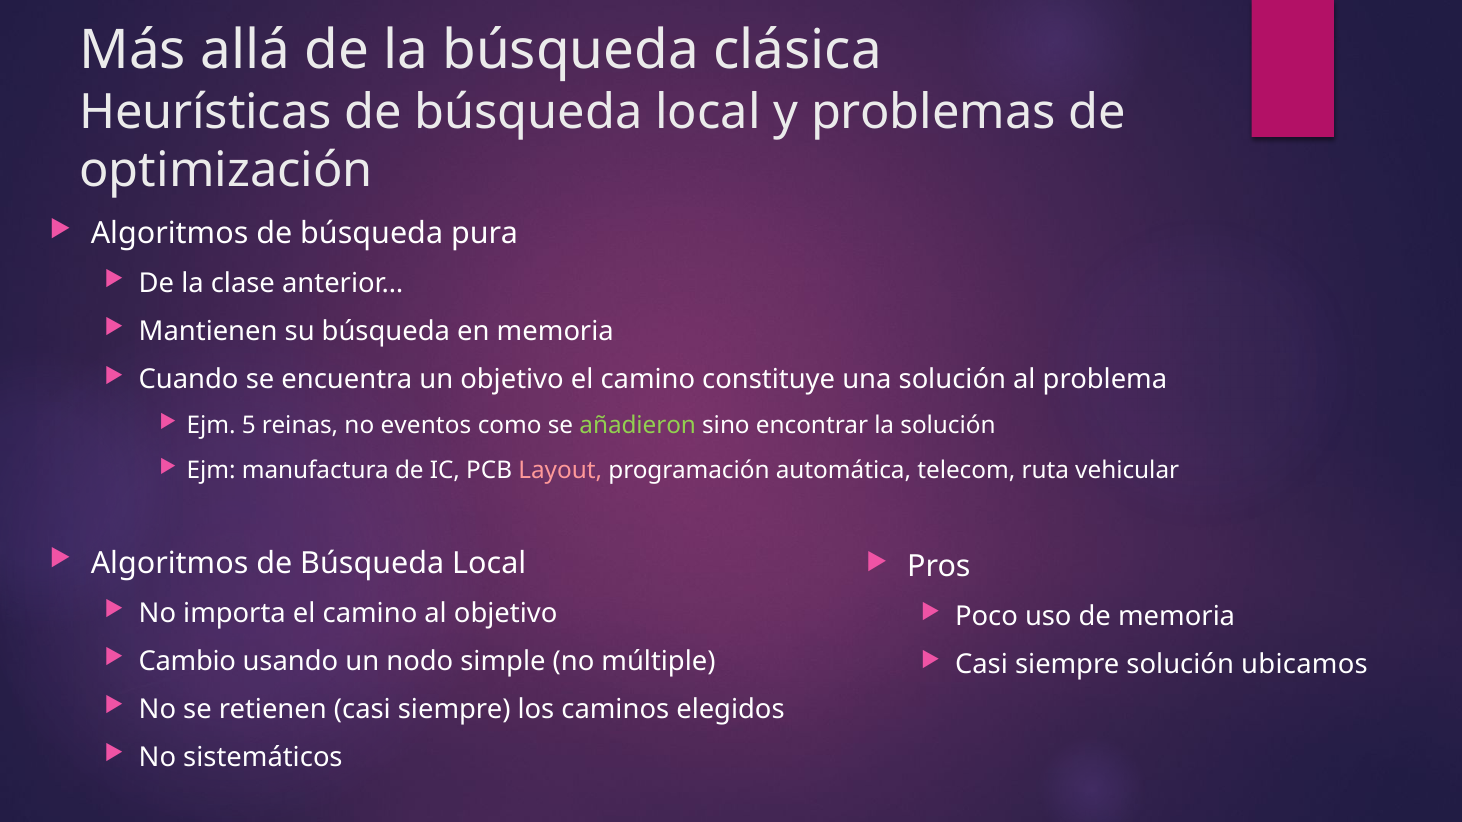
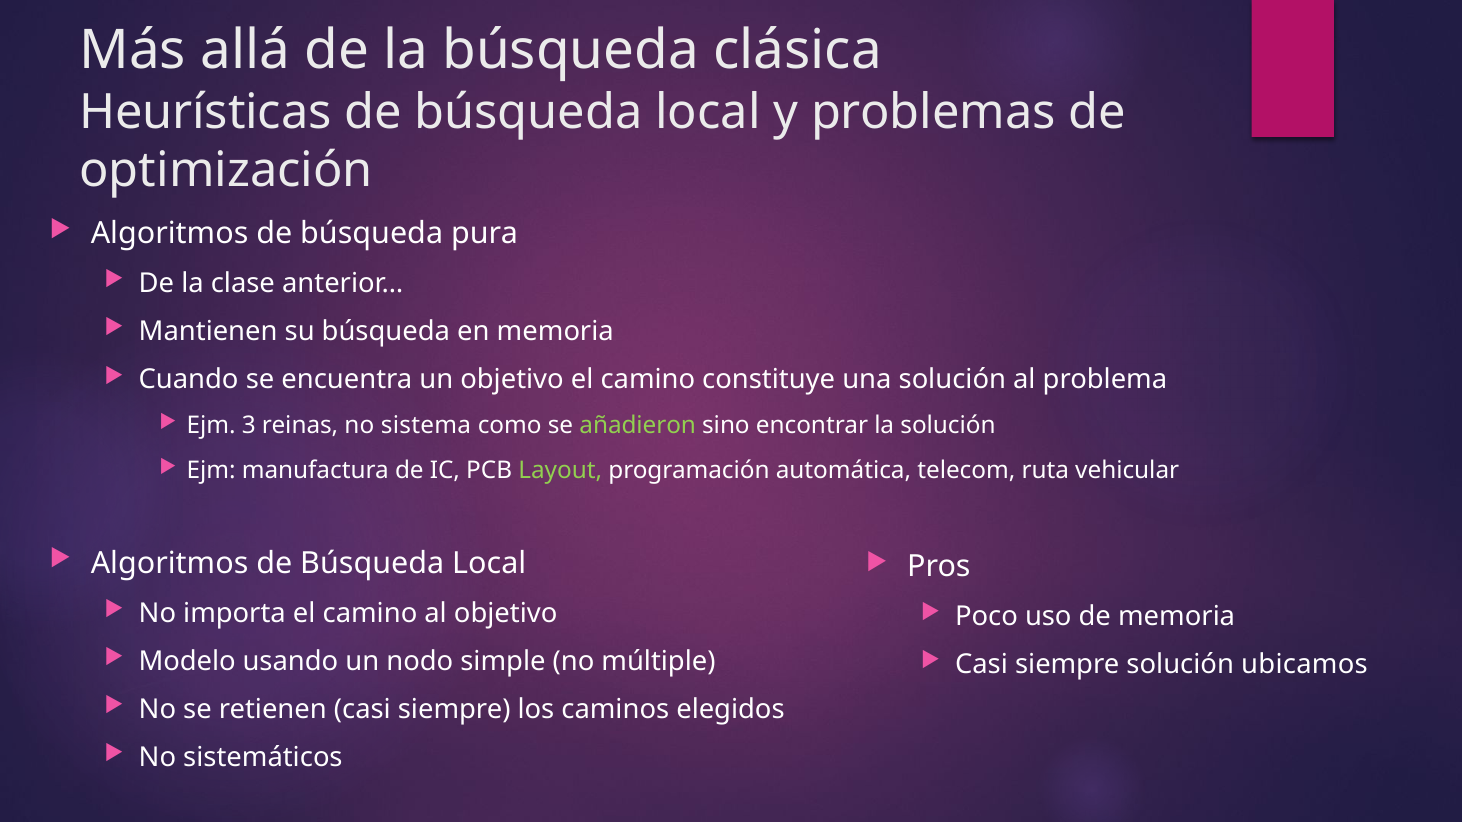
5: 5 -> 3 (249, 426)
eventos: eventos -> sistema (426, 426)
Layout colour: pink -> light green (560, 470)
Cambio: Cambio -> Modelo (187, 661)
